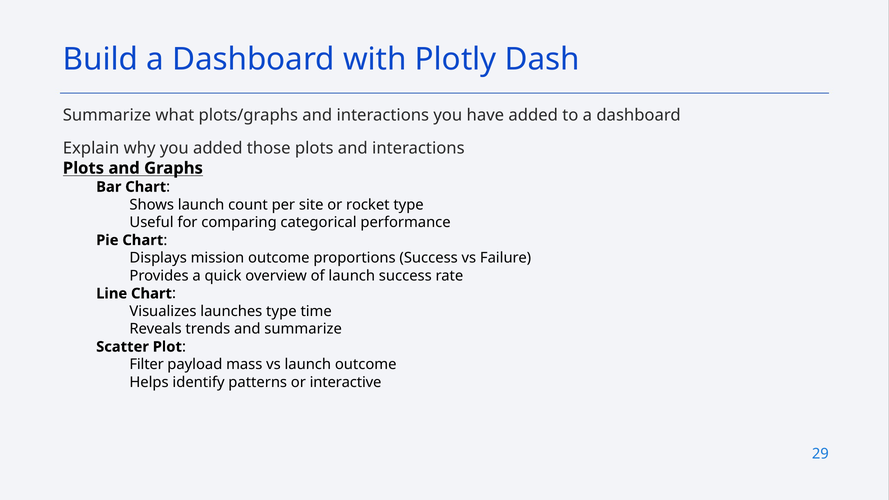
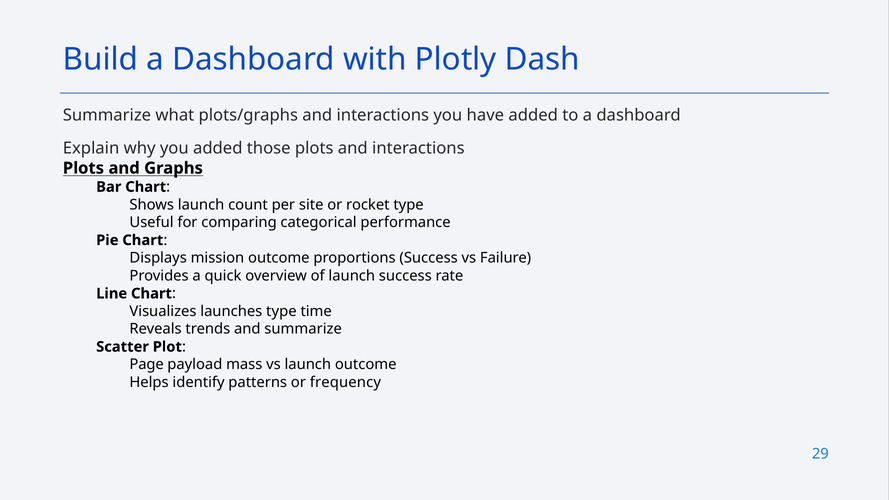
Filter: Filter -> Page (147, 365)
interactive: interactive -> frequency (345, 382)
